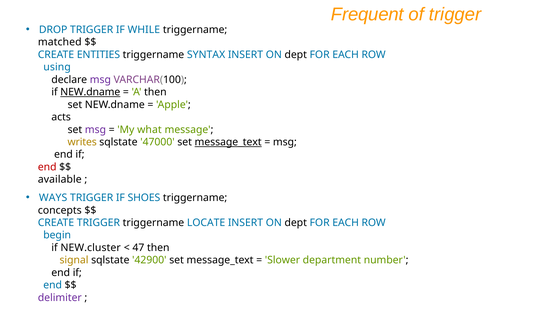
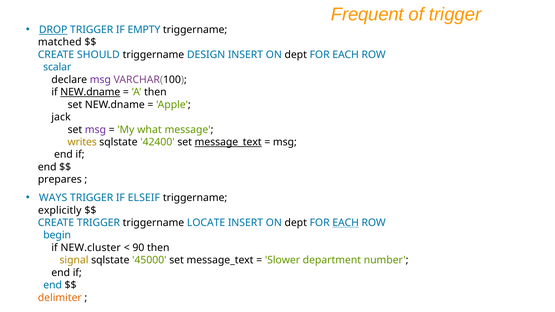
DROP underline: none -> present (53, 30)
WHILE: WHILE -> EMPTY (144, 30)
ENTITIES: ENTITIES -> SHOULD (98, 55)
SYNTAX: SYNTAX -> DESIGN (206, 55)
using: using -> scalar (57, 67)
acts: acts -> jack (61, 117)
47000: 47000 -> 42400 (157, 142)
end colour: red -> black (47, 167)
available: available -> prepares (60, 180)
SHOES: SHOES -> ELSEIF (144, 198)
concepts: concepts -> explicitly (60, 210)
EACH underline: none -> present (346, 223)
47: 47 -> 90 (138, 248)
42900: 42900 -> 45000 (149, 260)
delimiter colour: purple -> orange (60, 298)
